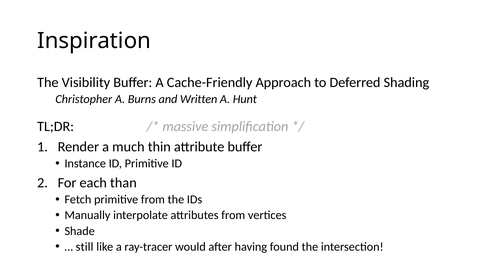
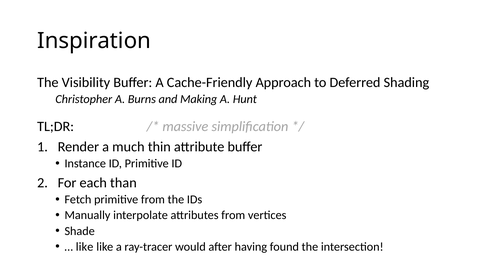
Written: Written -> Making (199, 99)
still: still -> like (85, 247)
